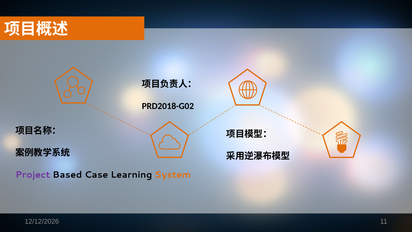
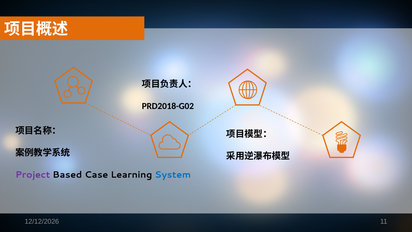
System colour: orange -> blue (173, 175)
